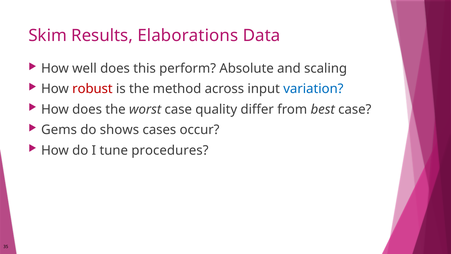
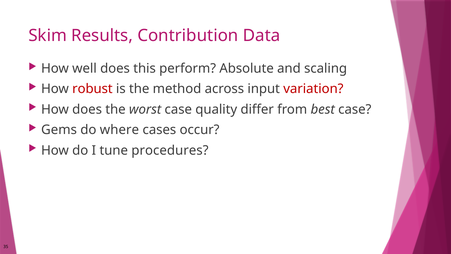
Elaborations: Elaborations -> Contribution (188, 36)
variation colour: blue -> red (313, 89)
shows: shows -> where (119, 130)
